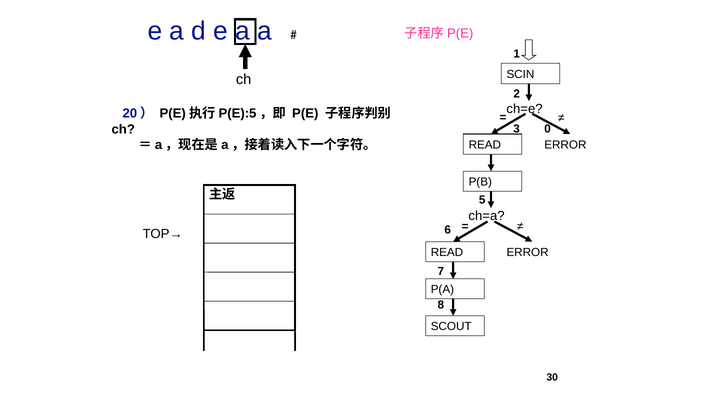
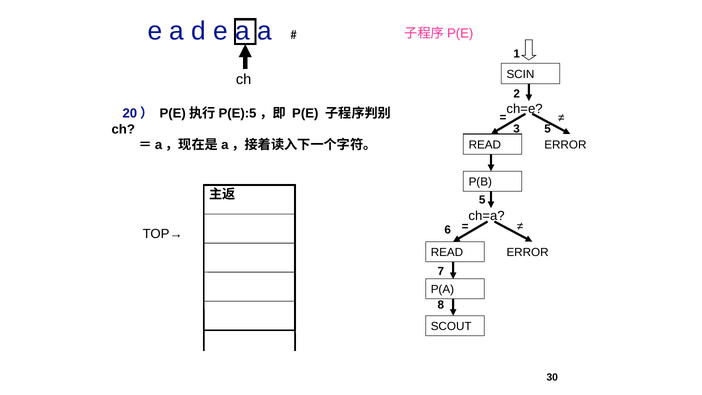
3 0: 0 -> 5 (548, 129)
